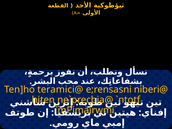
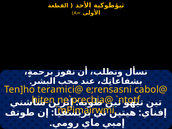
niberi@: niberi@ -> cabol@ (151, 90)
